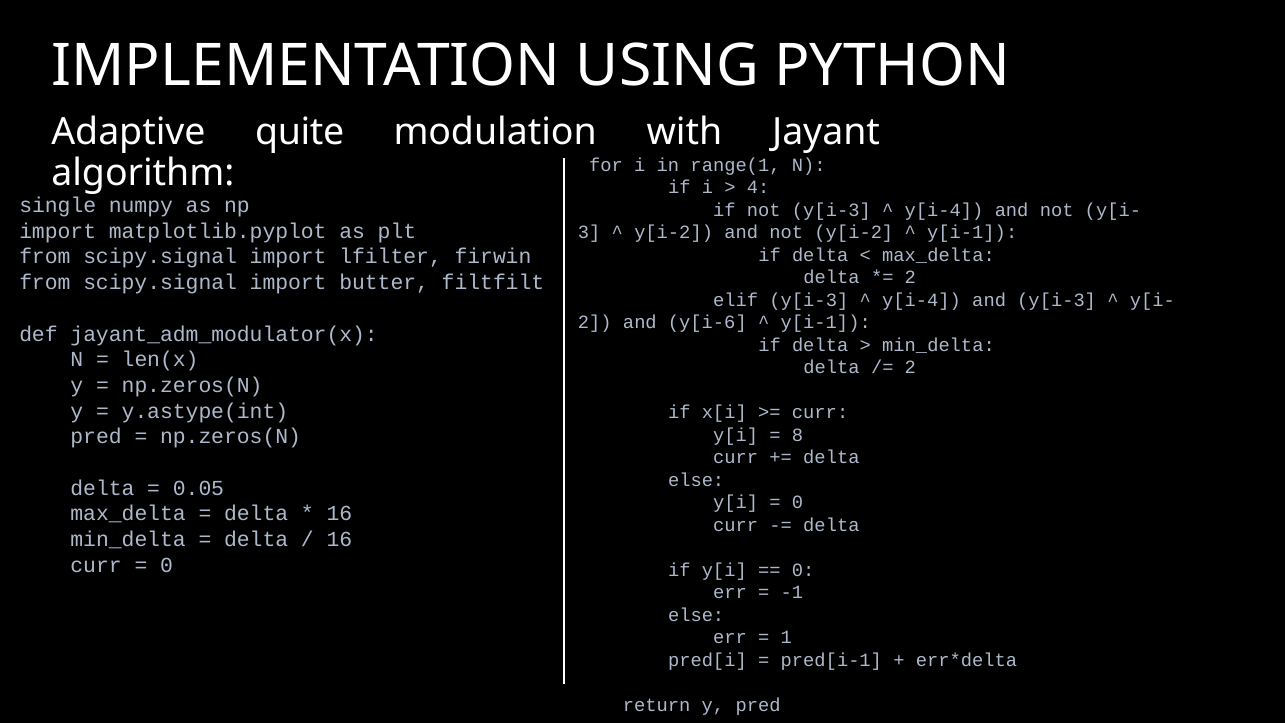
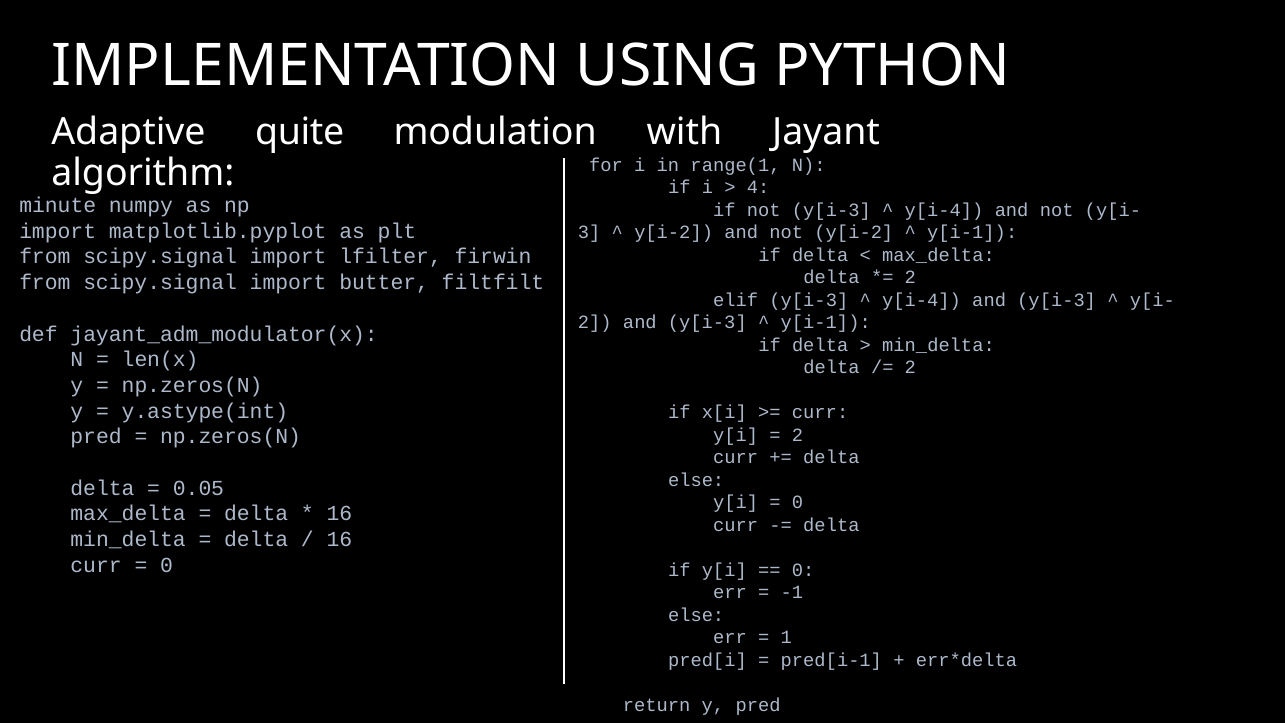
single: single -> minute (58, 205)
2 and y[i-6: y[i-6 -> y[i-3 (707, 323)
8: 8 -> 2 (798, 435)
